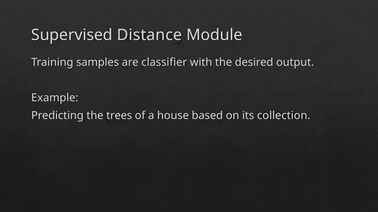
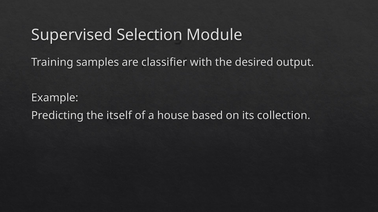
Distance: Distance -> Selection (150, 35)
trees: trees -> itself (119, 116)
